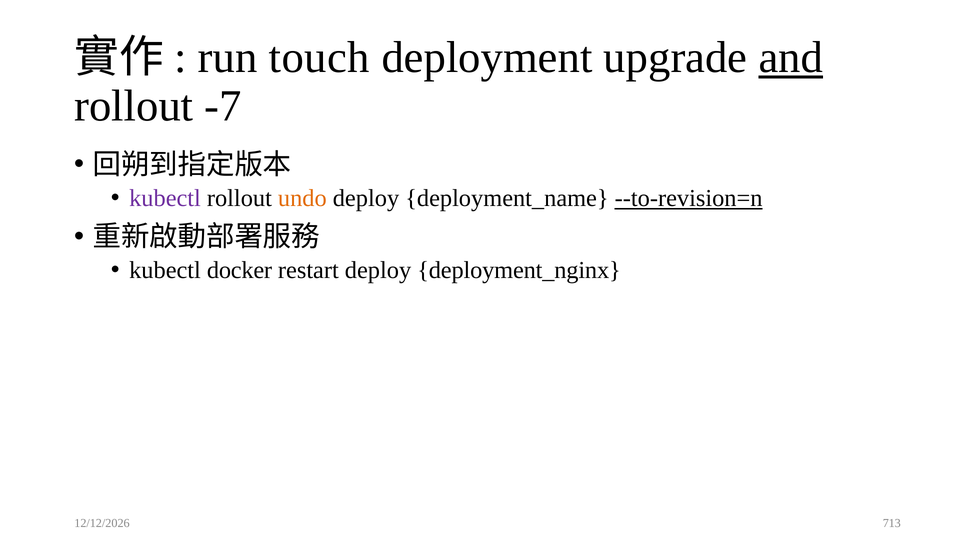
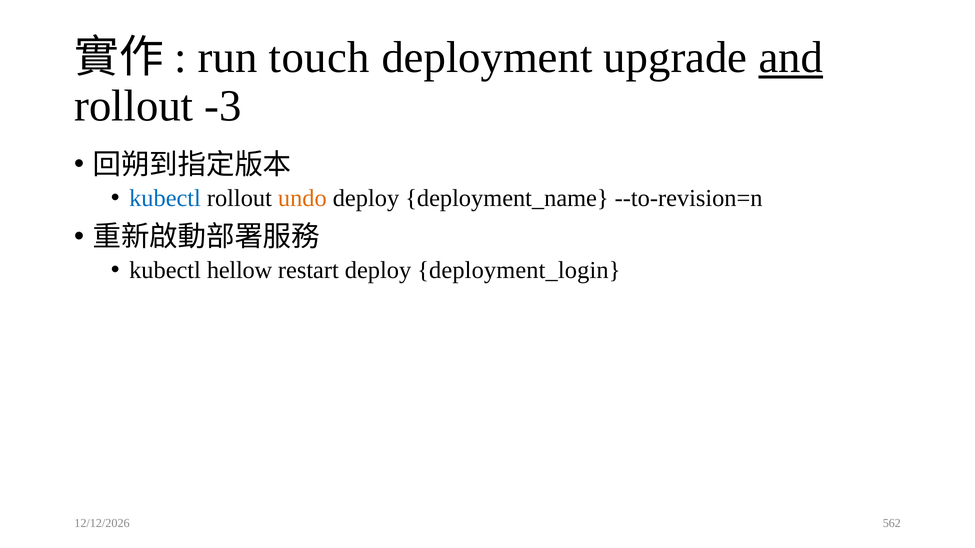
-7: -7 -> -3 (223, 106)
kubectl colour: purple -> blue (165, 198)
--to-revision=n underline: present -> none (689, 198)
docker: docker -> hellow (240, 271)
deployment_nginx: deployment_nginx -> deployment_login (519, 271)
713: 713 -> 562 (892, 524)
